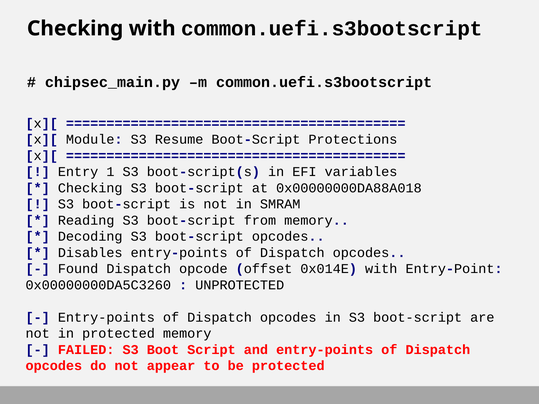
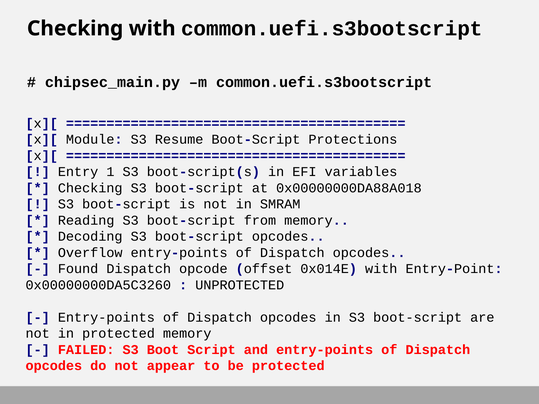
Disables: Disables -> Overflow (90, 253)
